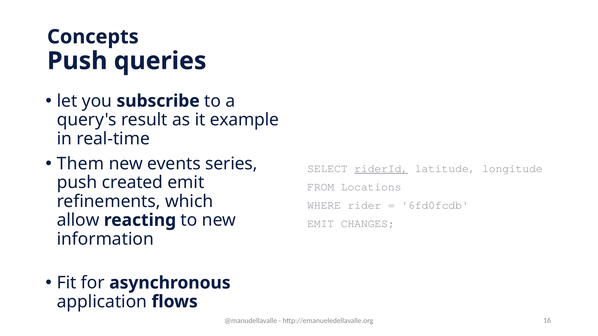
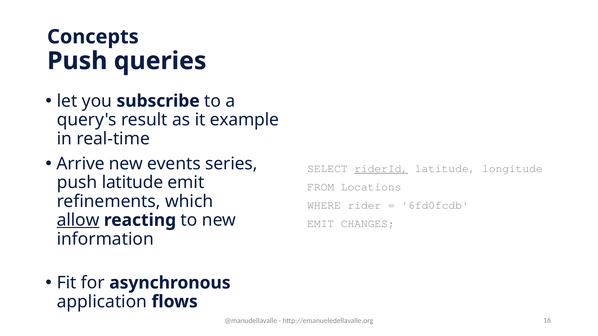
Them: Them -> Arrive (81, 164)
push created: created -> latitude (132, 183)
allow underline: none -> present (78, 220)
